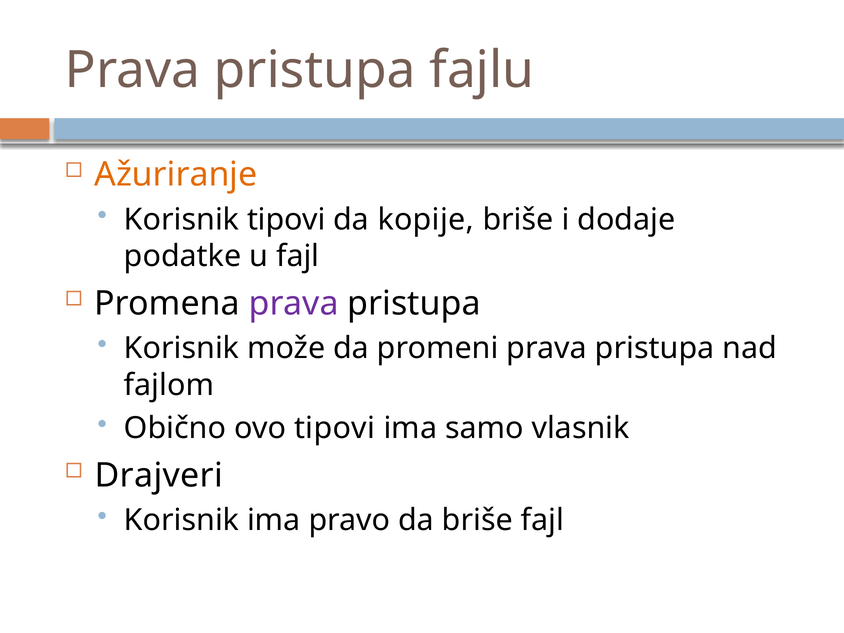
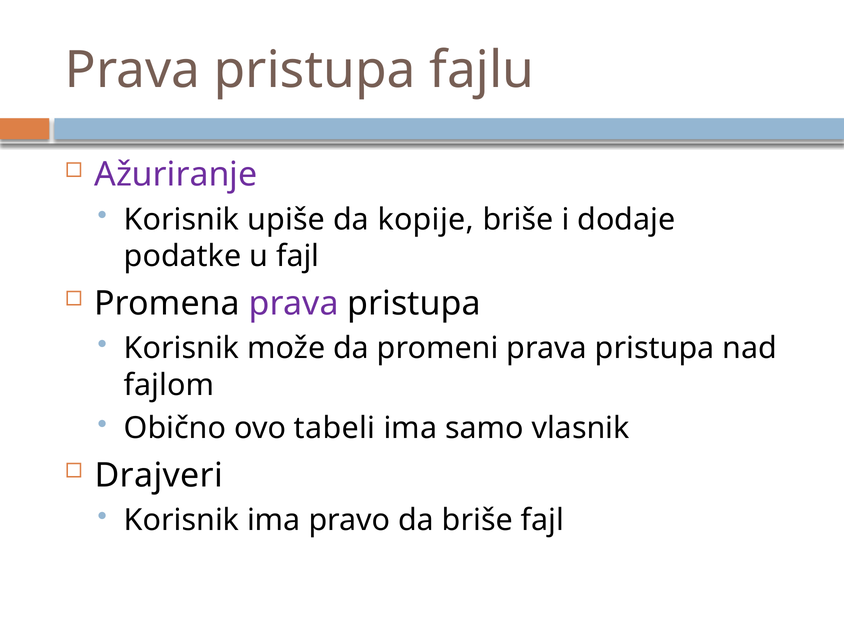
Ažuriranje colour: orange -> purple (176, 175)
Korisnik tipovi: tipovi -> upiše (286, 220)
ovo tipovi: tipovi -> tabeli (335, 428)
